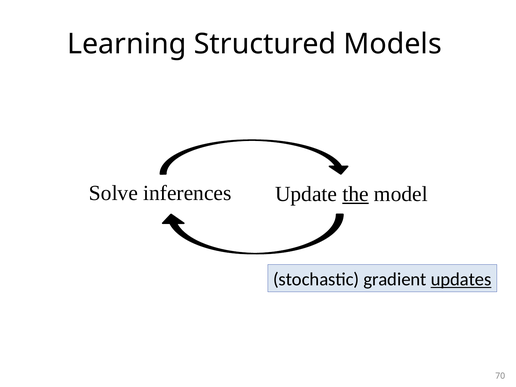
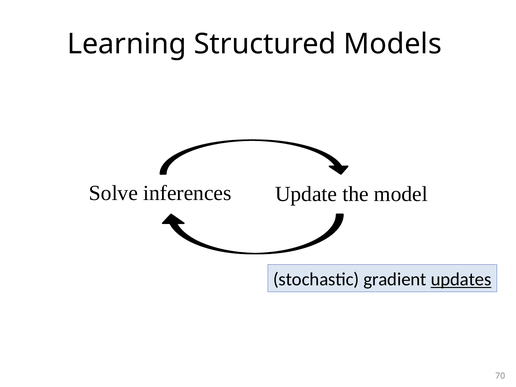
the underline: present -> none (356, 194)
